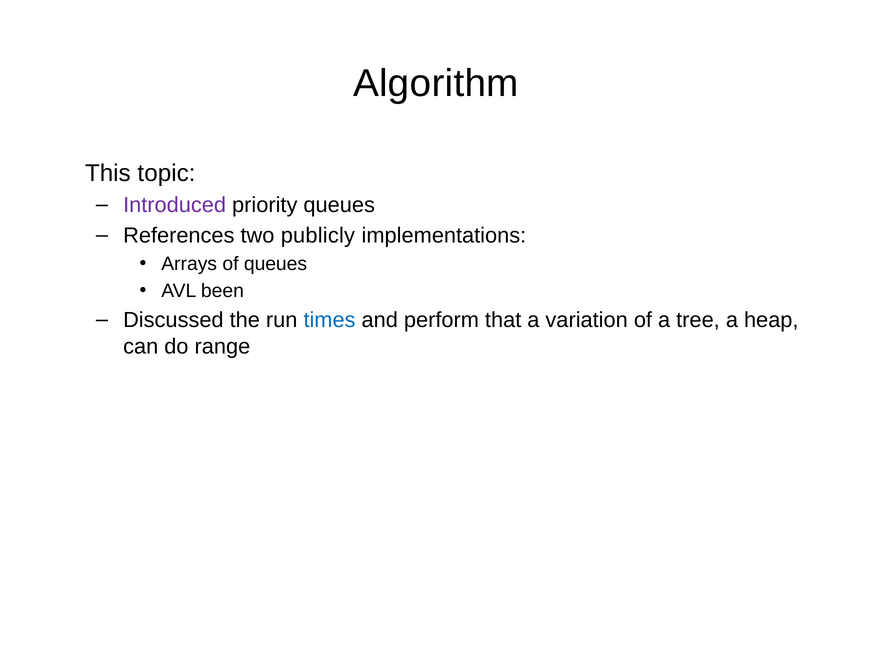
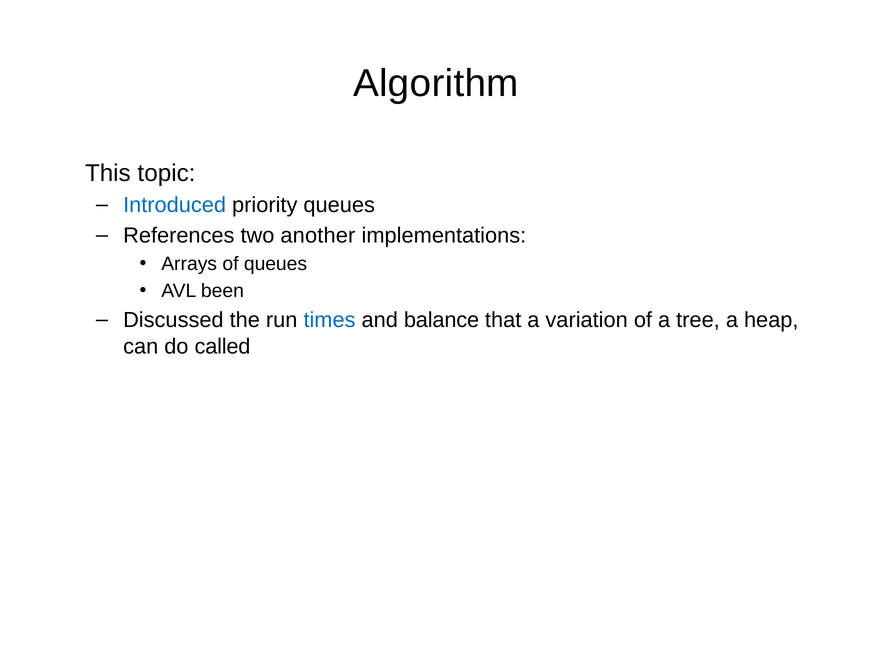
Introduced colour: purple -> blue (175, 205)
publicly: publicly -> another (318, 236)
perform: perform -> balance (442, 320)
range: range -> called (223, 346)
